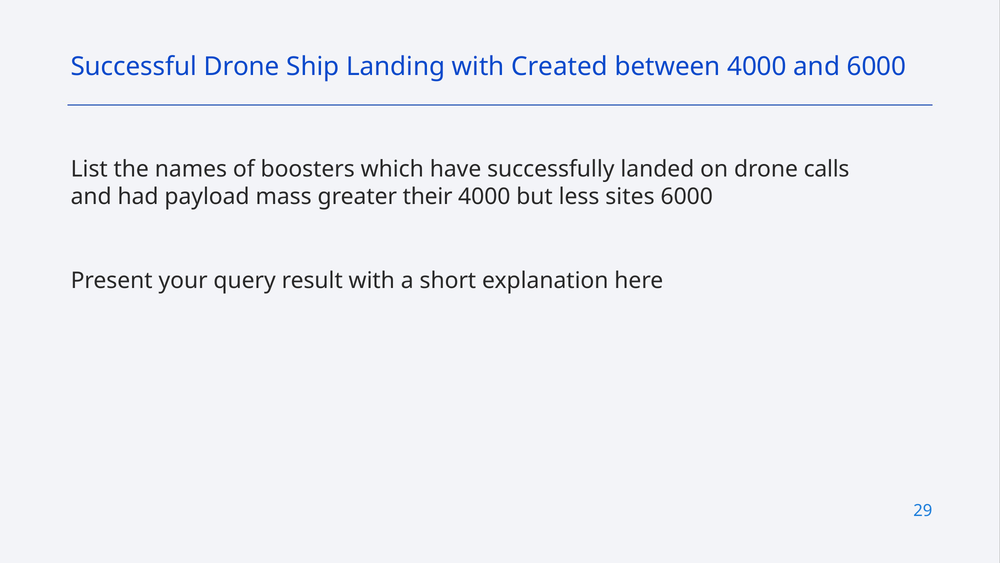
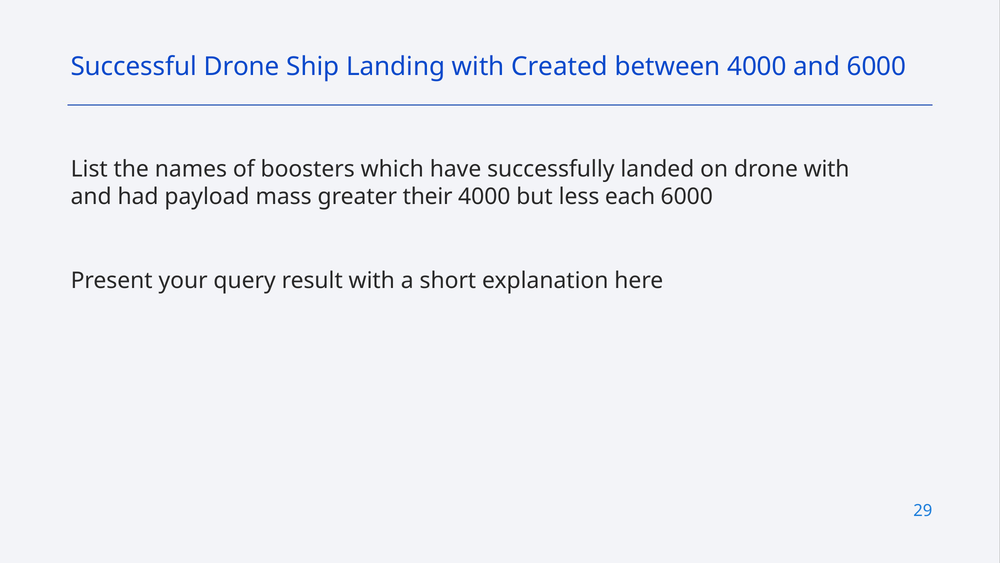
drone calls: calls -> with (827, 169)
sites: sites -> each (630, 196)
